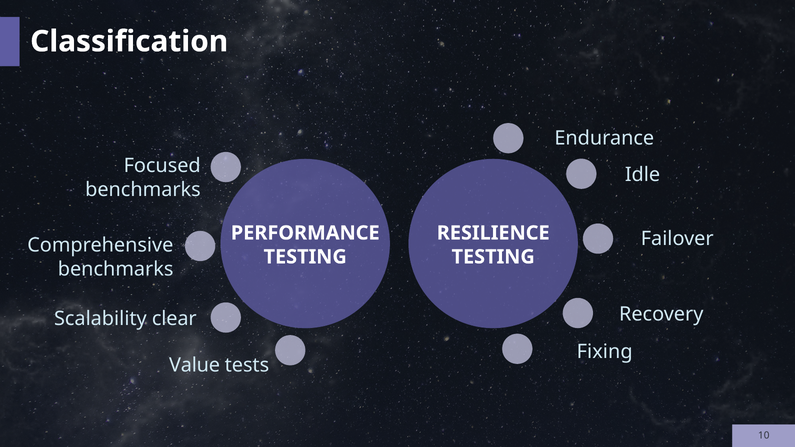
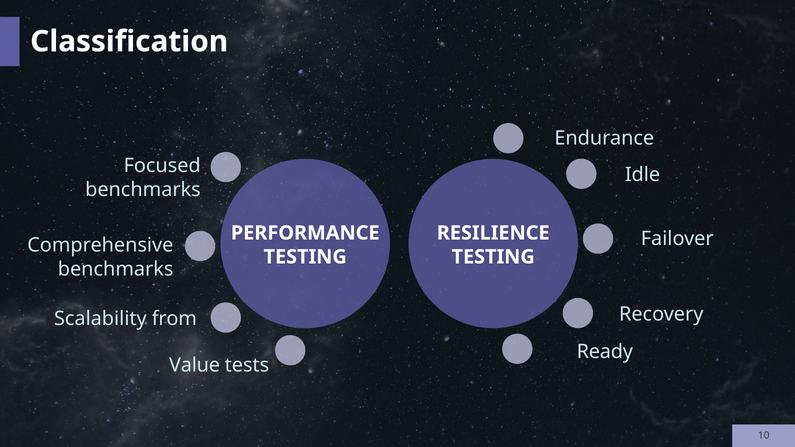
clear: clear -> from (174, 319)
Fixing: Fixing -> Ready (605, 352)
